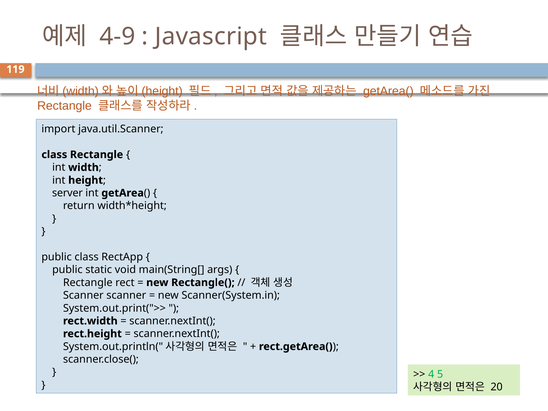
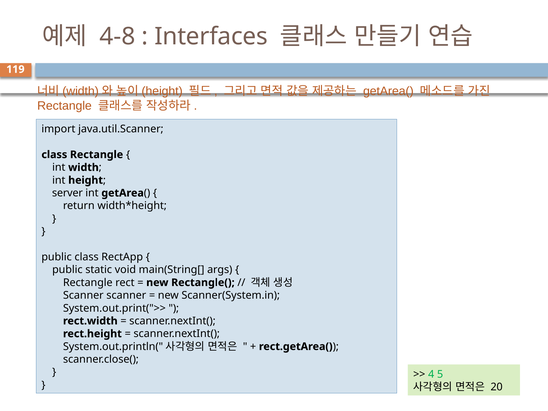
4-9: 4-9 -> 4-8 (117, 36)
Javascript: Javascript -> Interfaces (211, 36)
